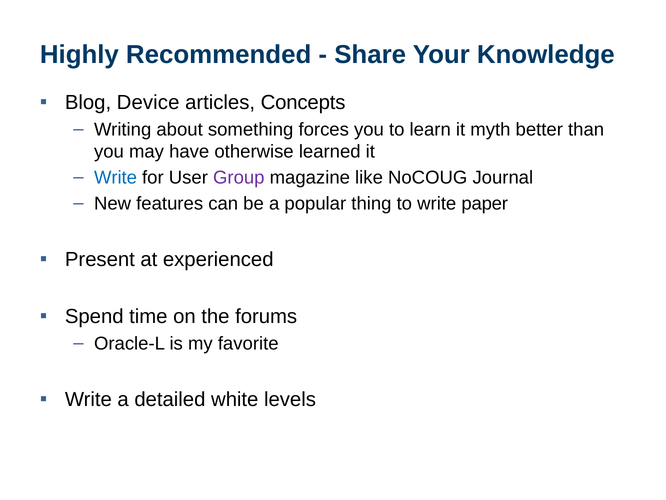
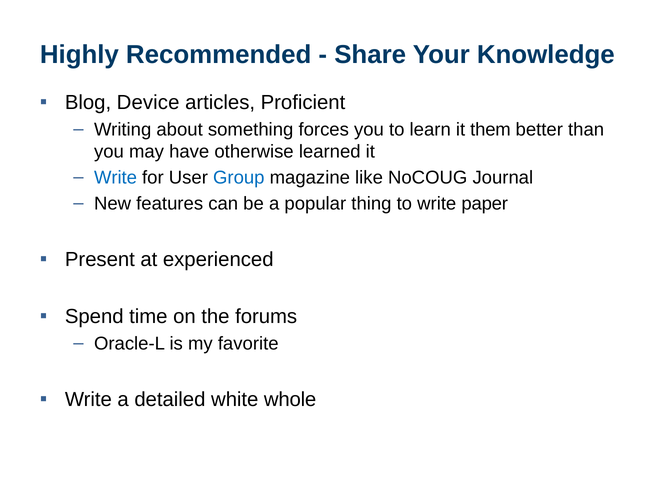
Concepts: Concepts -> Proficient (303, 103)
myth: myth -> them (491, 129)
Group colour: purple -> blue (239, 178)
levels: levels -> whole (290, 399)
